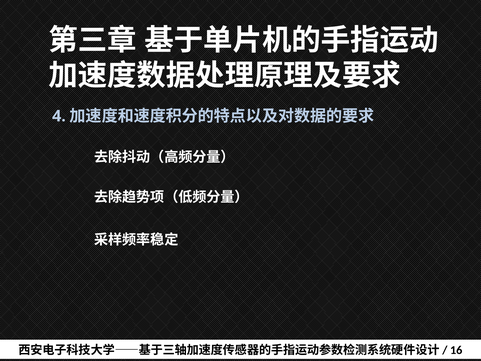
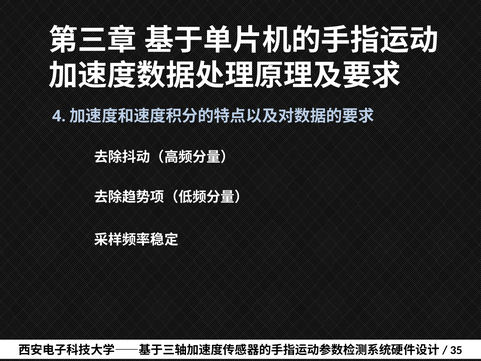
16: 16 -> 35 (456, 350)
